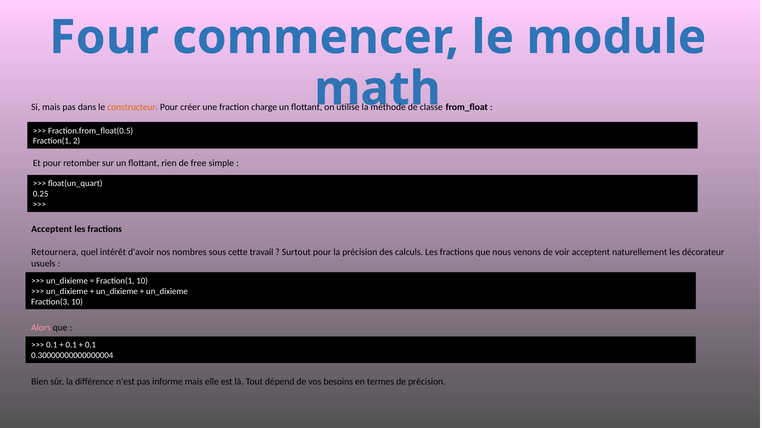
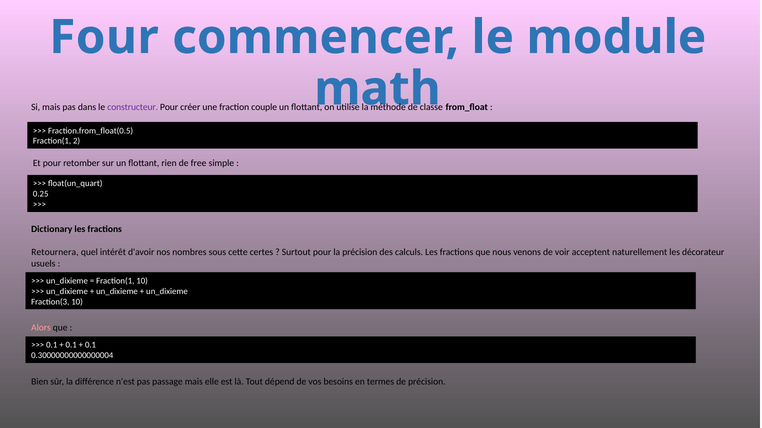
constructeur colour: orange -> purple (133, 107)
charge: charge -> couple (264, 107)
Acceptent: Acceptent -> Dictionary (52, 230)
travail: travail -> certes (261, 253)
informe: informe -> passage (167, 382)
